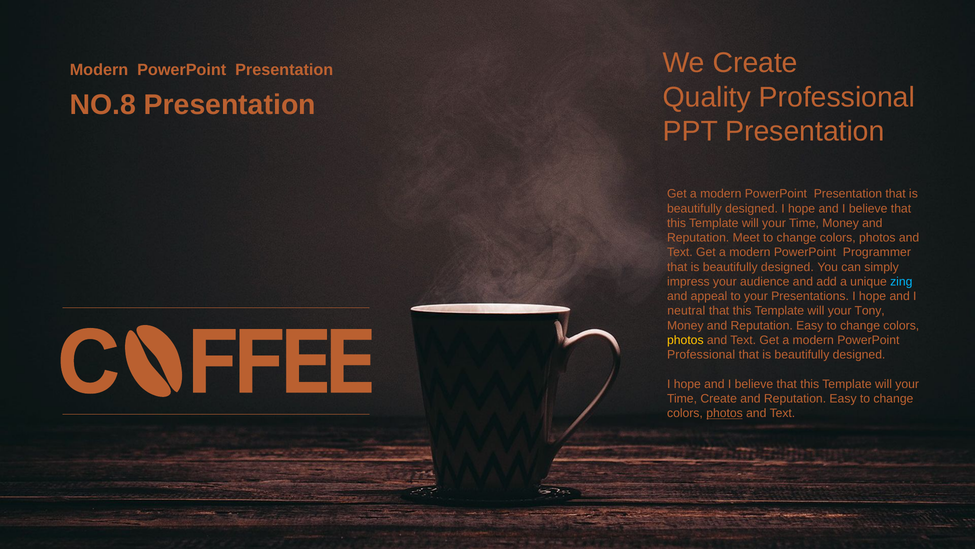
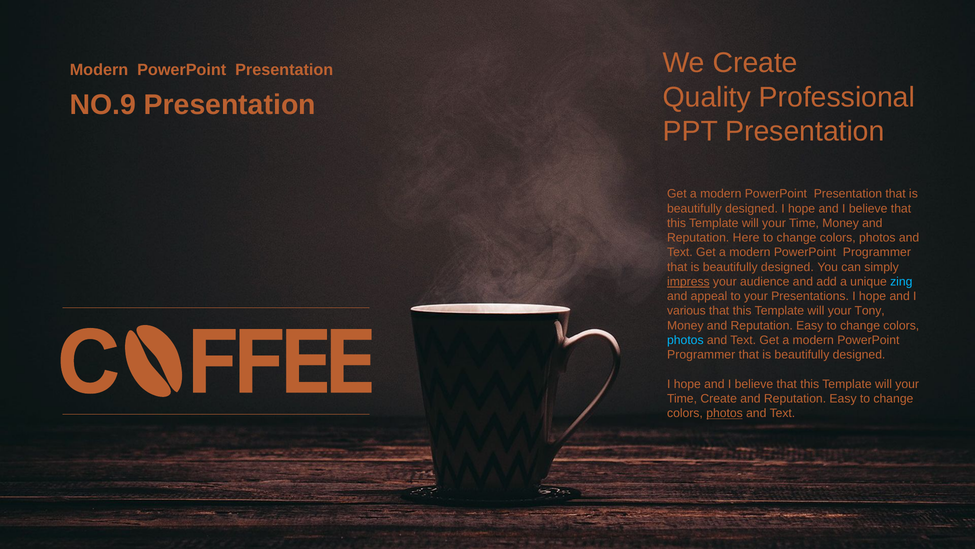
NO.8: NO.8 -> NO.9 (103, 105)
Meet: Meet -> Here (746, 238)
impress underline: none -> present (688, 281)
neutral: neutral -> various (686, 311)
photos colour: yellow -> light blue (685, 340)
Professional: Professional -> Programmer (701, 355)
